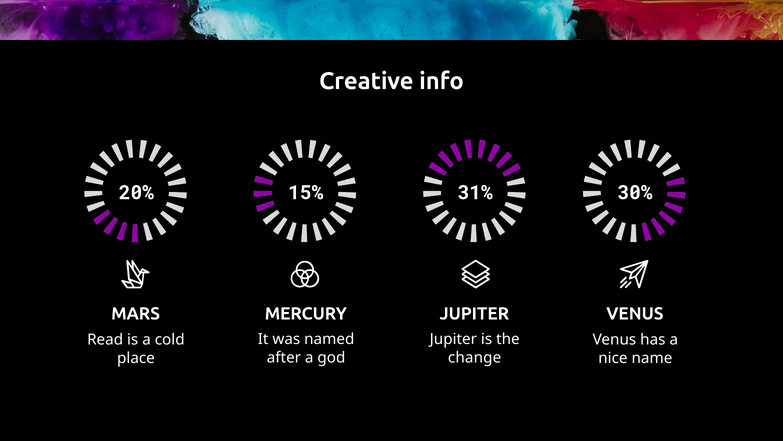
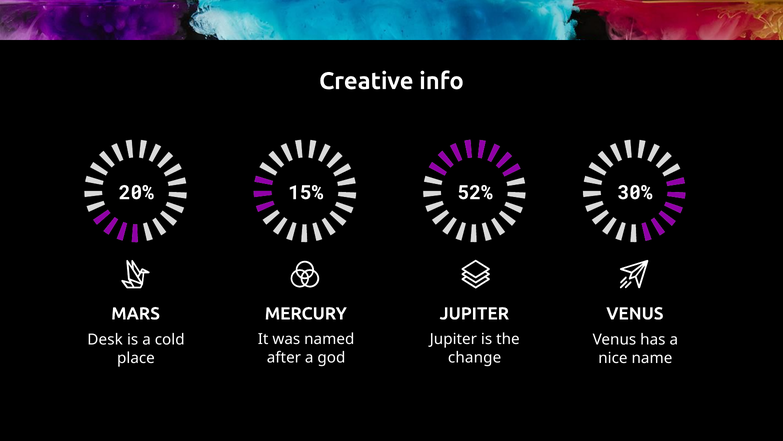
31%: 31% -> 52% (475, 192)
Read: Read -> Desk (105, 339)
